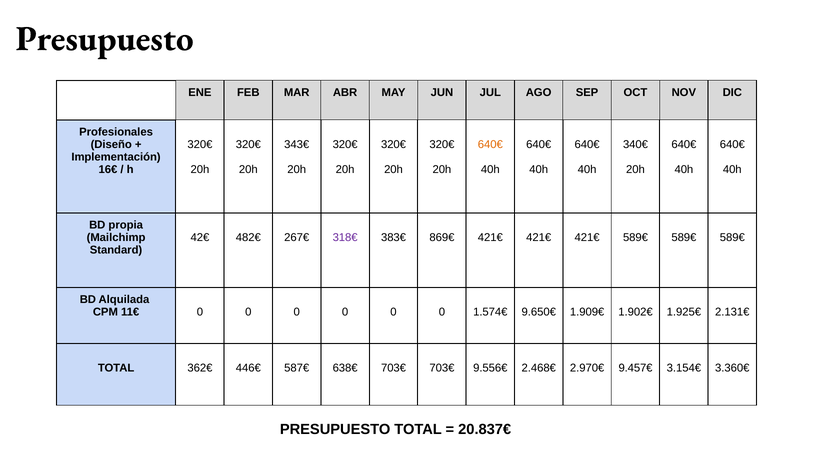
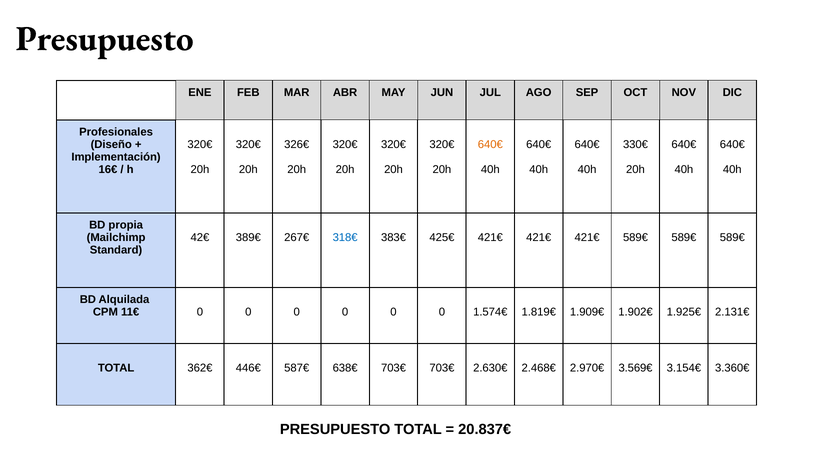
343€: 343€ -> 326€ (297, 145)
340€: 340€ -> 330€ (636, 145)
482€: 482€ -> 389€ (248, 238)
318€ colour: purple -> blue (345, 238)
869€: 869€ -> 425€ (442, 238)
9.650€: 9.650€ -> 1.819€ (539, 312)
9.556€: 9.556€ -> 2.630€ (490, 368)
9.457€: 9.457€ -> 3.569€ (636, 368)
